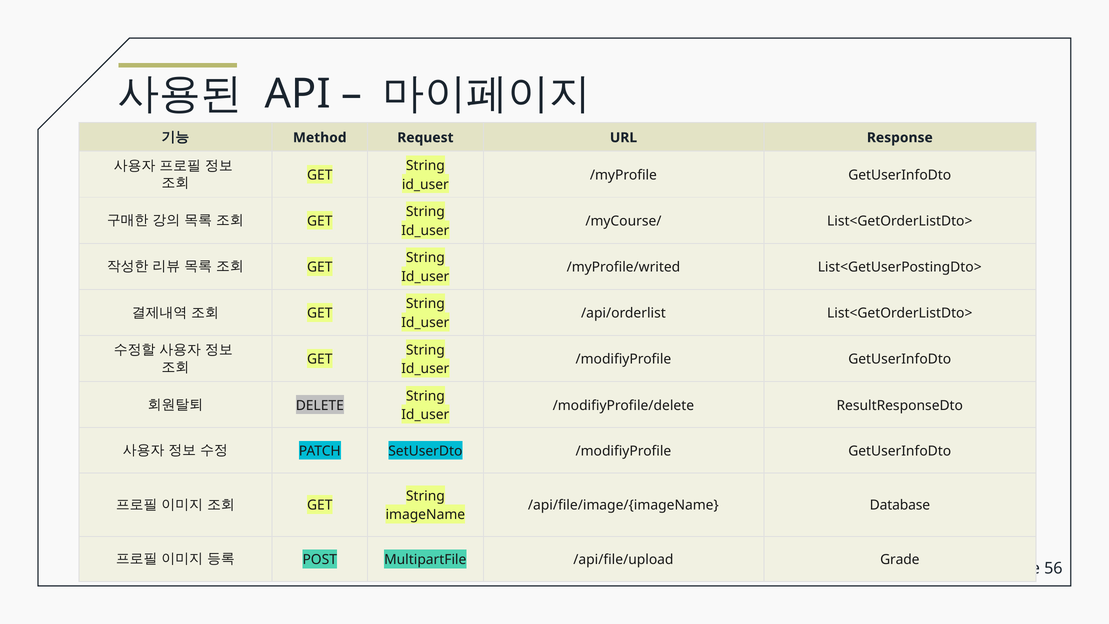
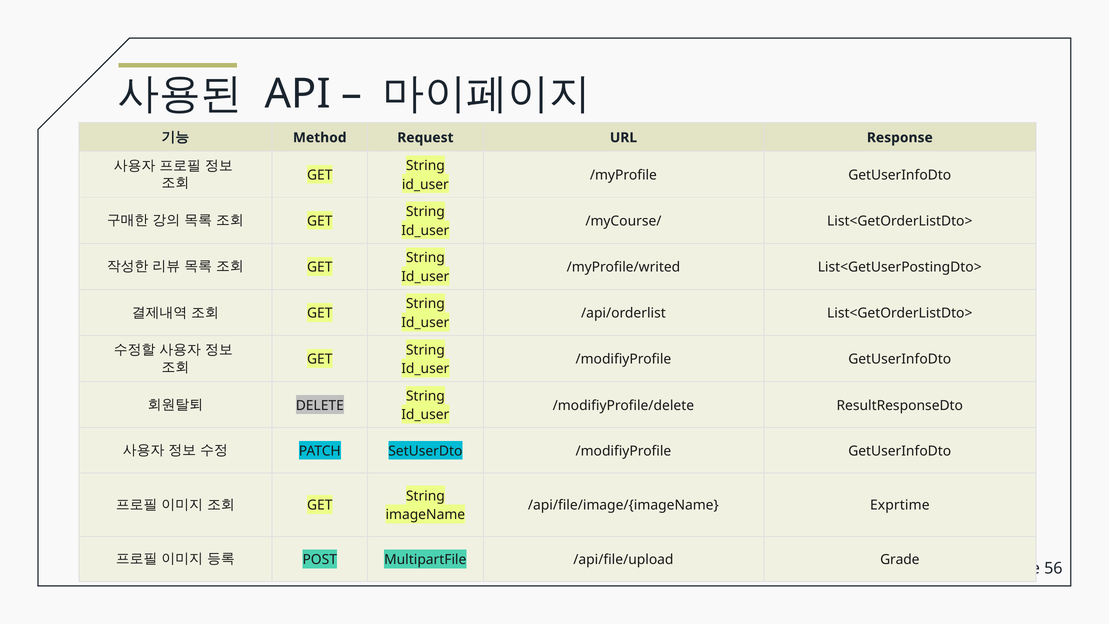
Database: Database -> Exprtime (900, 505)
